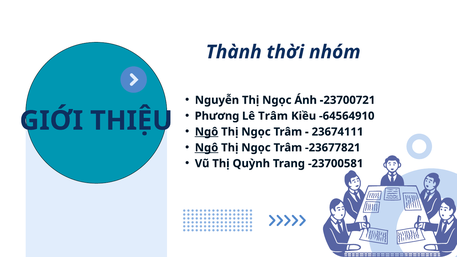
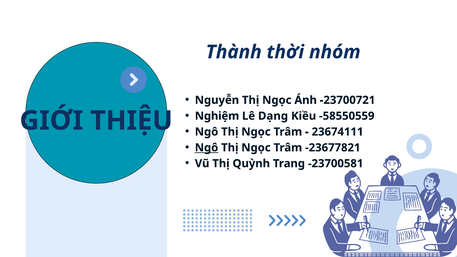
Phương: Phương -> Nghiệm (217, 116)
Lê Trâm: Trâm -> Dạng (273, 116)
-64564910: -64564910 -> -58550559 (347, 116)
Ngô underline: present -> none (207, 132)
